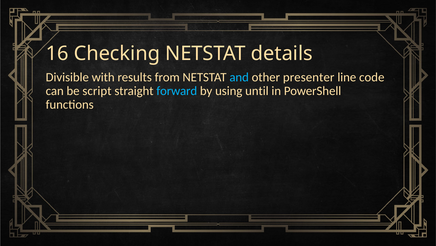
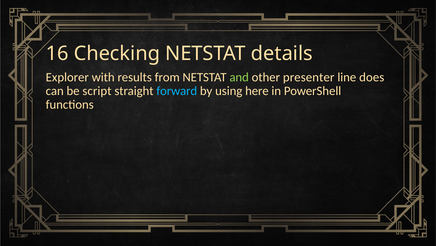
Divisible: Divisible -> Explorer (67, 77)
and colour: light blue -> light green (239, 77)
code: code -> does (372, 77)
until: until -> here (257, 91)
